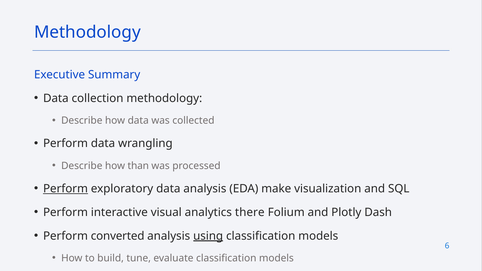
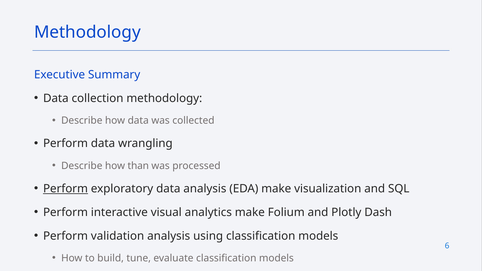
analytics there: there -> make (250, 212)
converted: converted -> validation (118, 236)
using underline: present -> none (208, 236)
